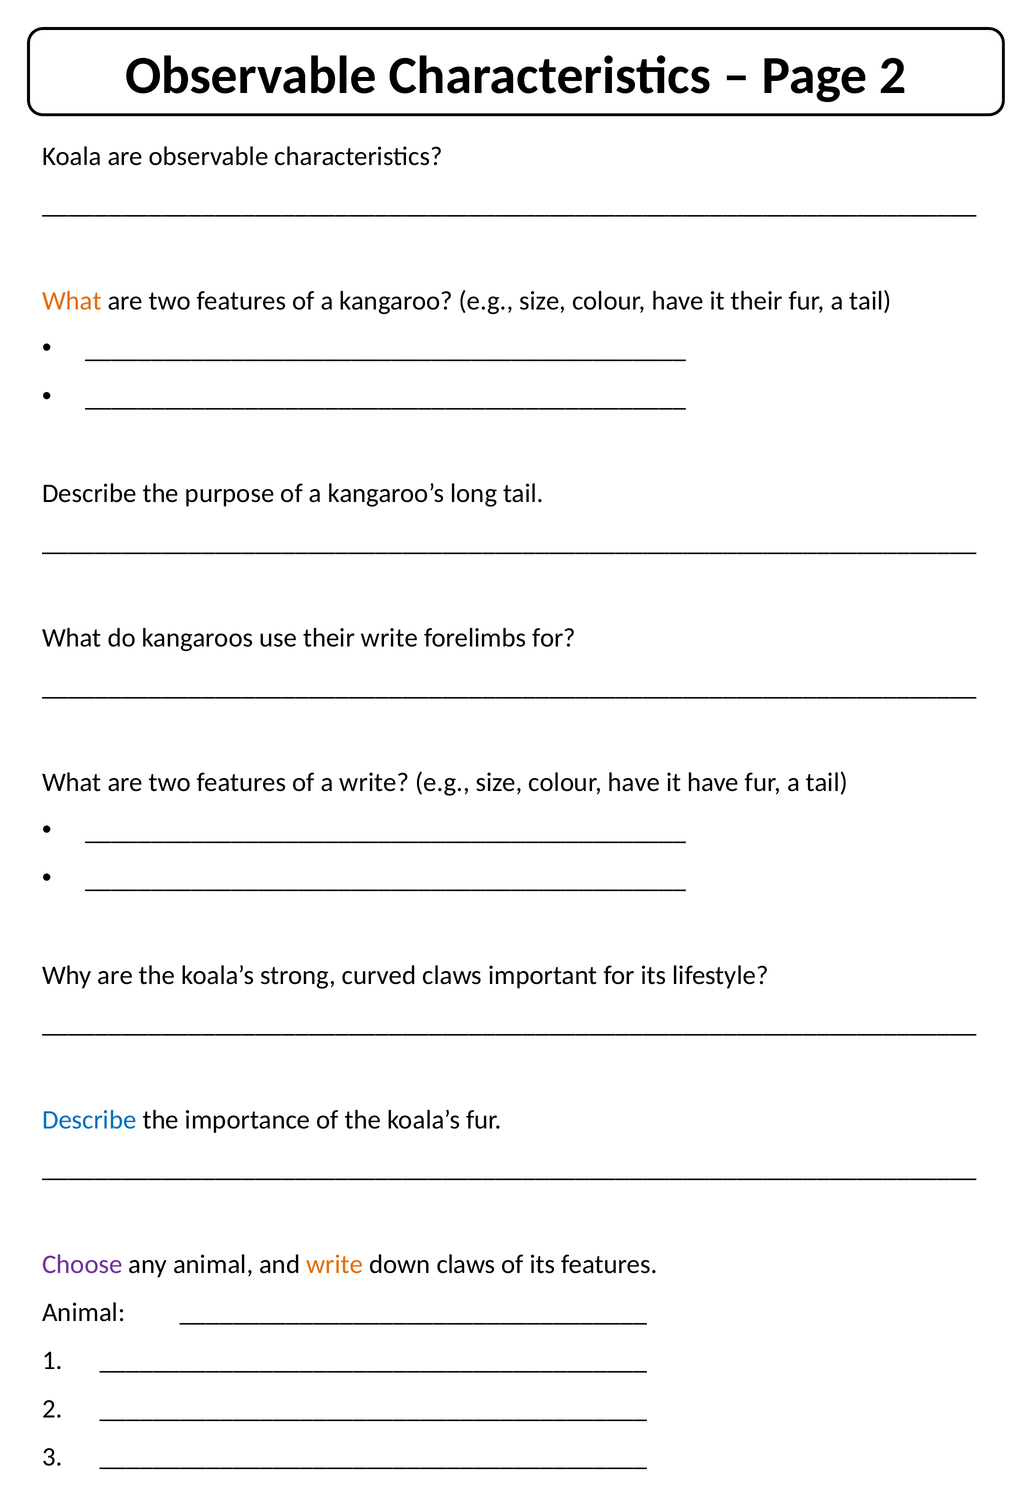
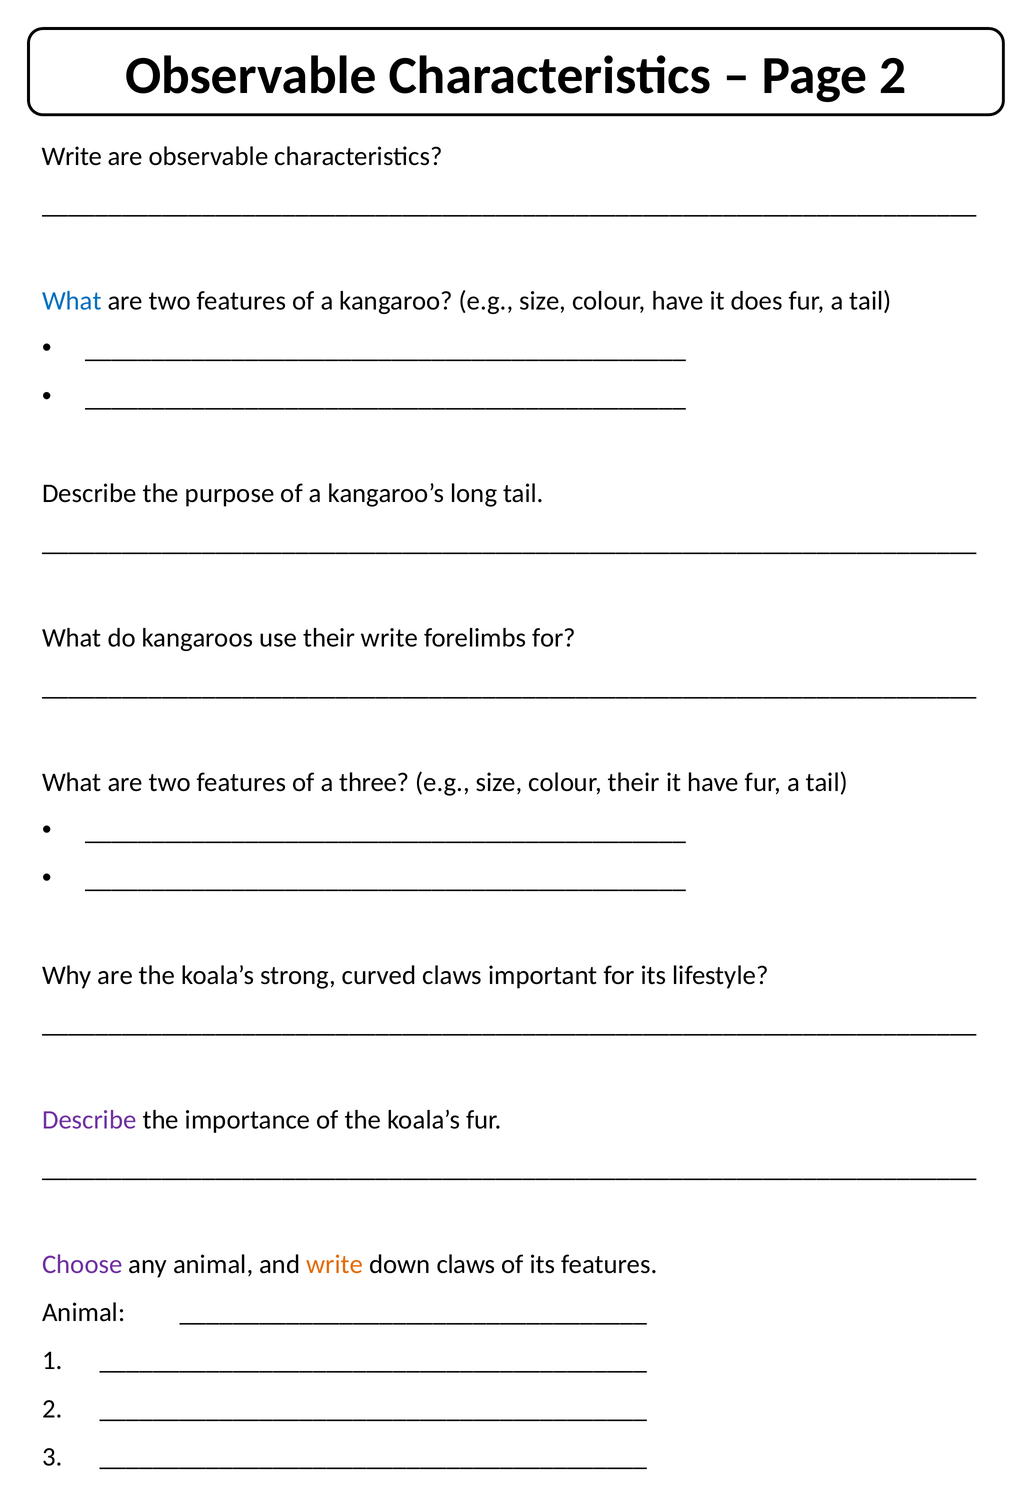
Koala: Koala -> Write (72, 156)
What colour: orange -> blue (72, 301)
it their: their -> does (757, 301)
a write: write -> three (374, 782)
have: have -> their (634, 782)
Describe colour: blue -> purple (89, 1120)
